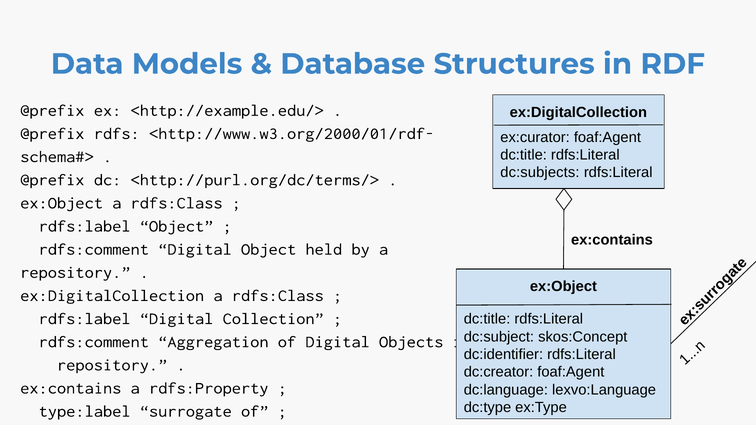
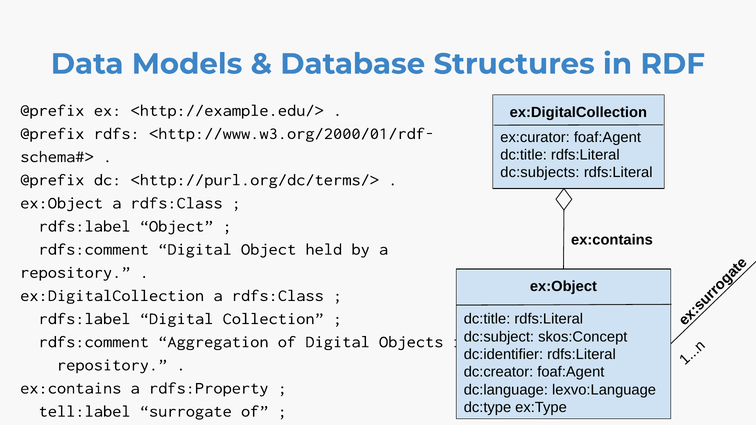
type:label: type:label -> tell:label (85, 411)
